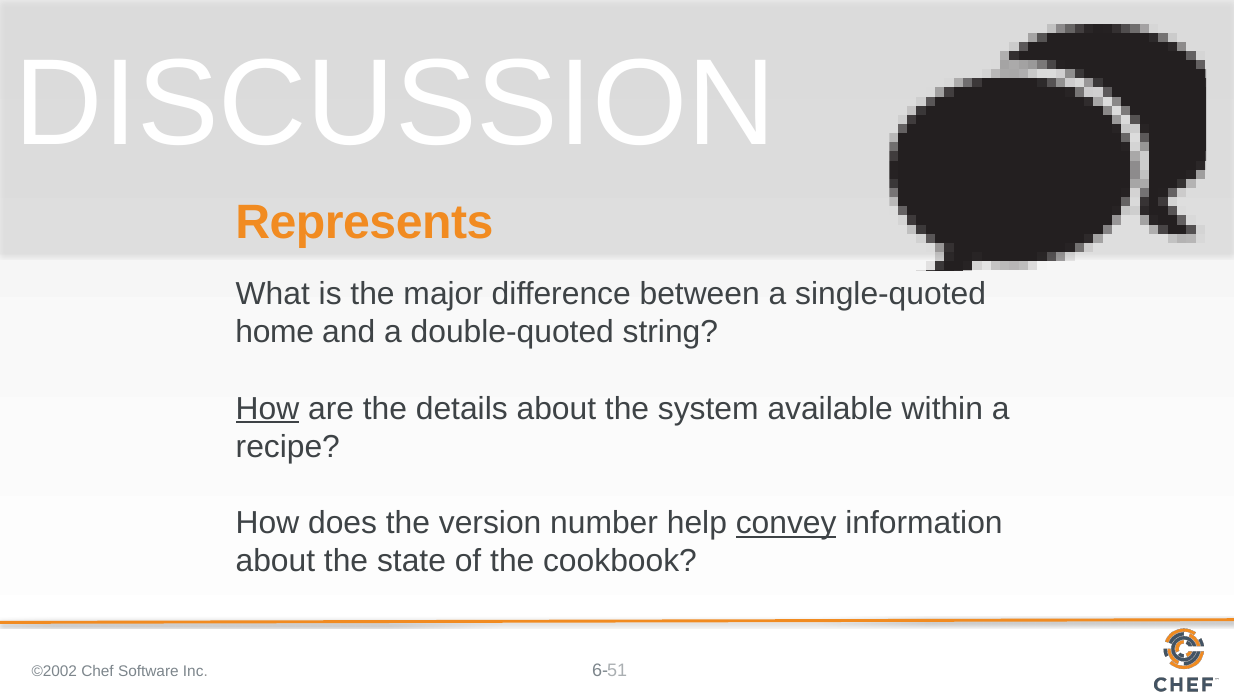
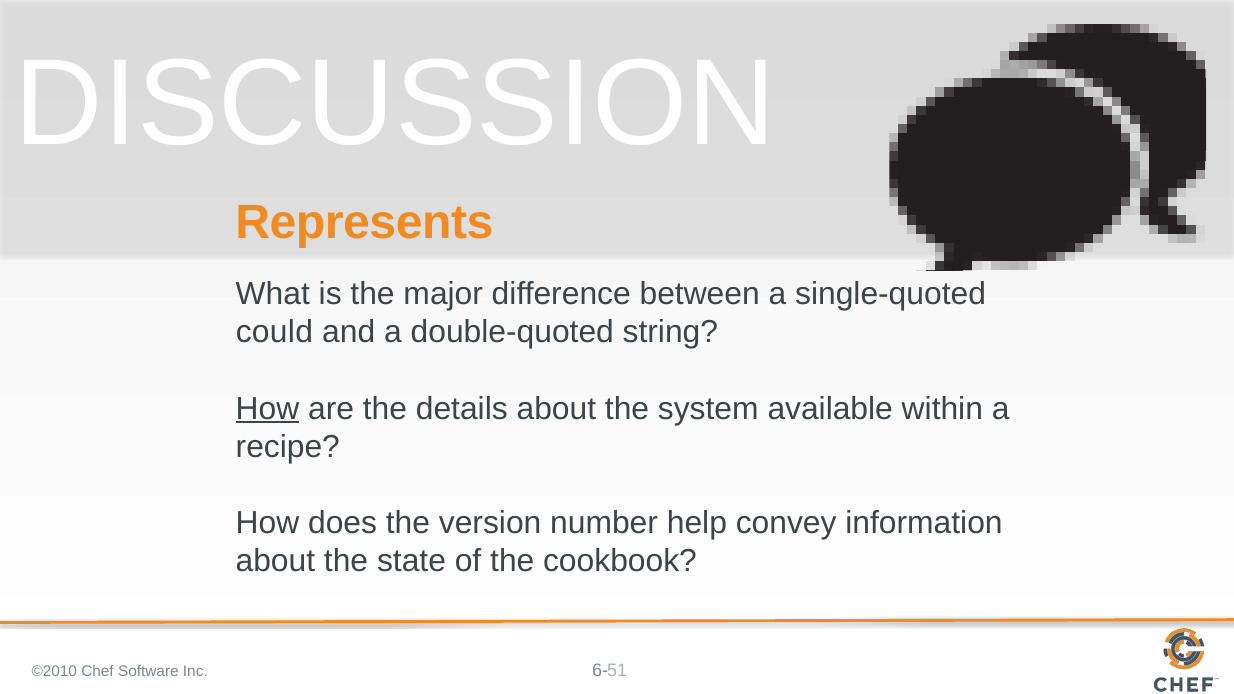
home: home -> could (274, 332)
convey underline: present -> none (786, 523)
©2002: ©2002 -> ©2010 (54, 672)
